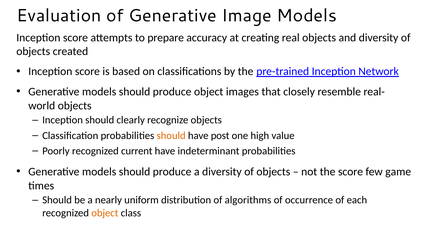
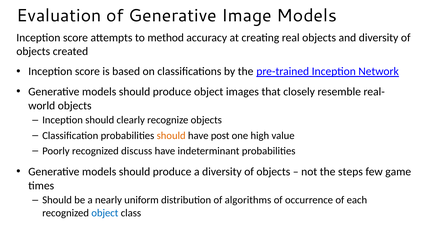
prepare: prepare -> method (166, 38)
current: current -> discuss (137, 151)
the score: score -> steps (350, 172)
object colour: orange -> blue (105, 213)
